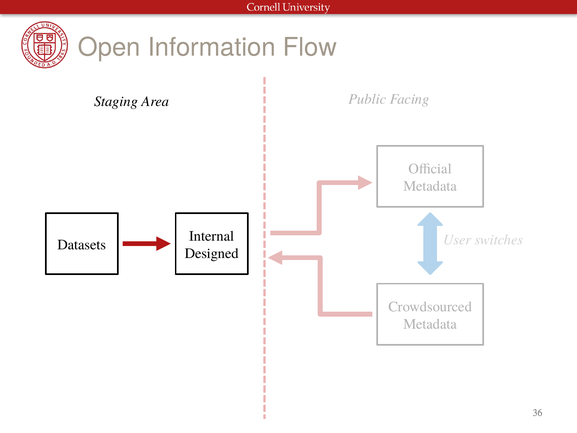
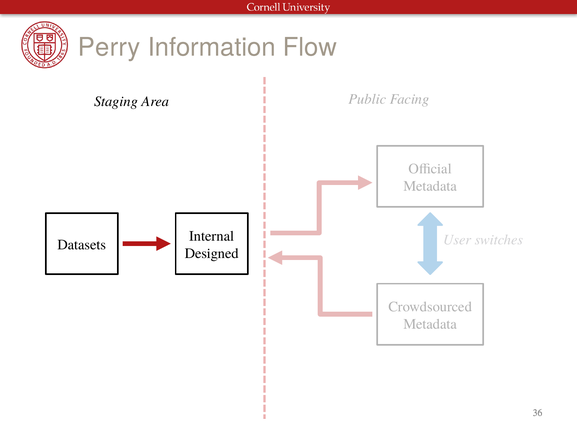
Open: Open -> Perry (109, 47)
